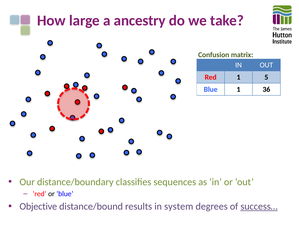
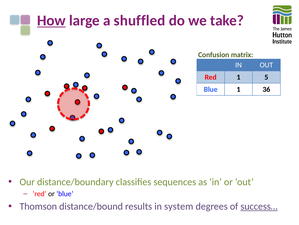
How underline: none -> present (51, 21)
ancestry: ancestry -> shuffled (140, 21)
Objective: Objective -> Thomson (38, 206)
